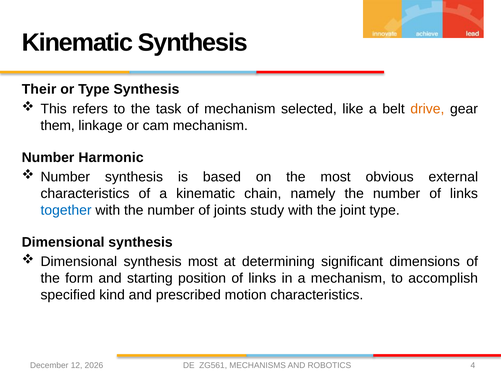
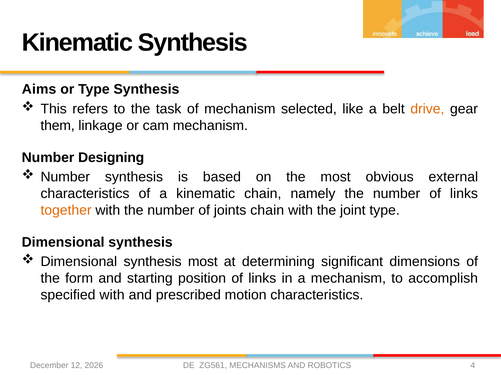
Their: Their -> Aims (39, 90)
Harmonic: Harmonic -> Designing (111, 158)
together colour: blue -> orange (66, 211)
joints study: study -> chain (267, 211)
specified kind: kind -> with (112, 296)
